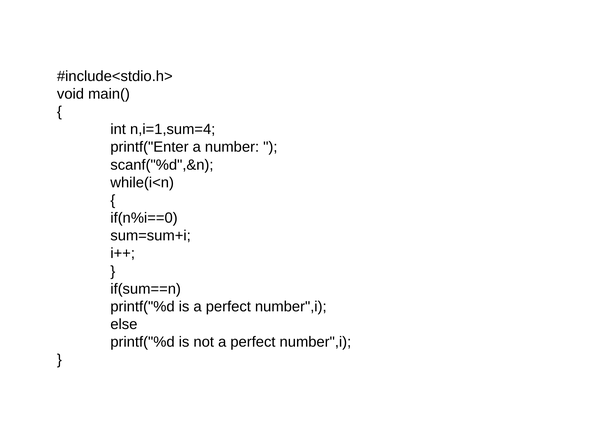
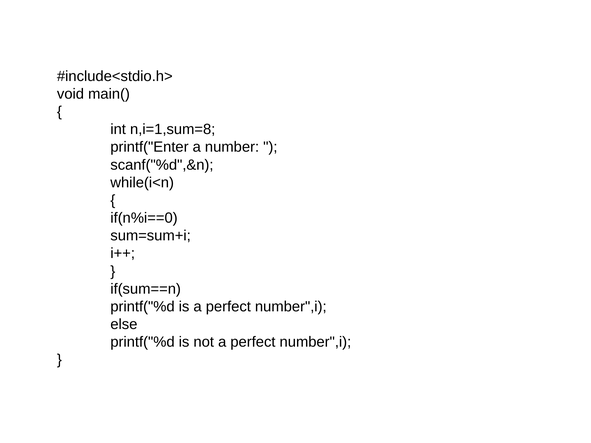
n,i=1,sum=4: n,i=1,sum=4 -> n,i=1,sum=8 (173, 129)
